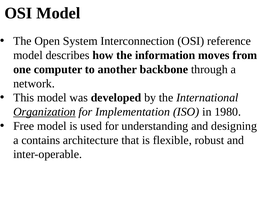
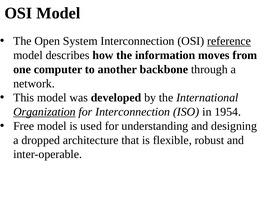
reference underline: none -> present (229, 41)
for Implementation: Implementation -> Interconnection (133, 112)
1980: 1980 -> 1954 (228, 112)
contains: contains -> dropped (41, 140)
